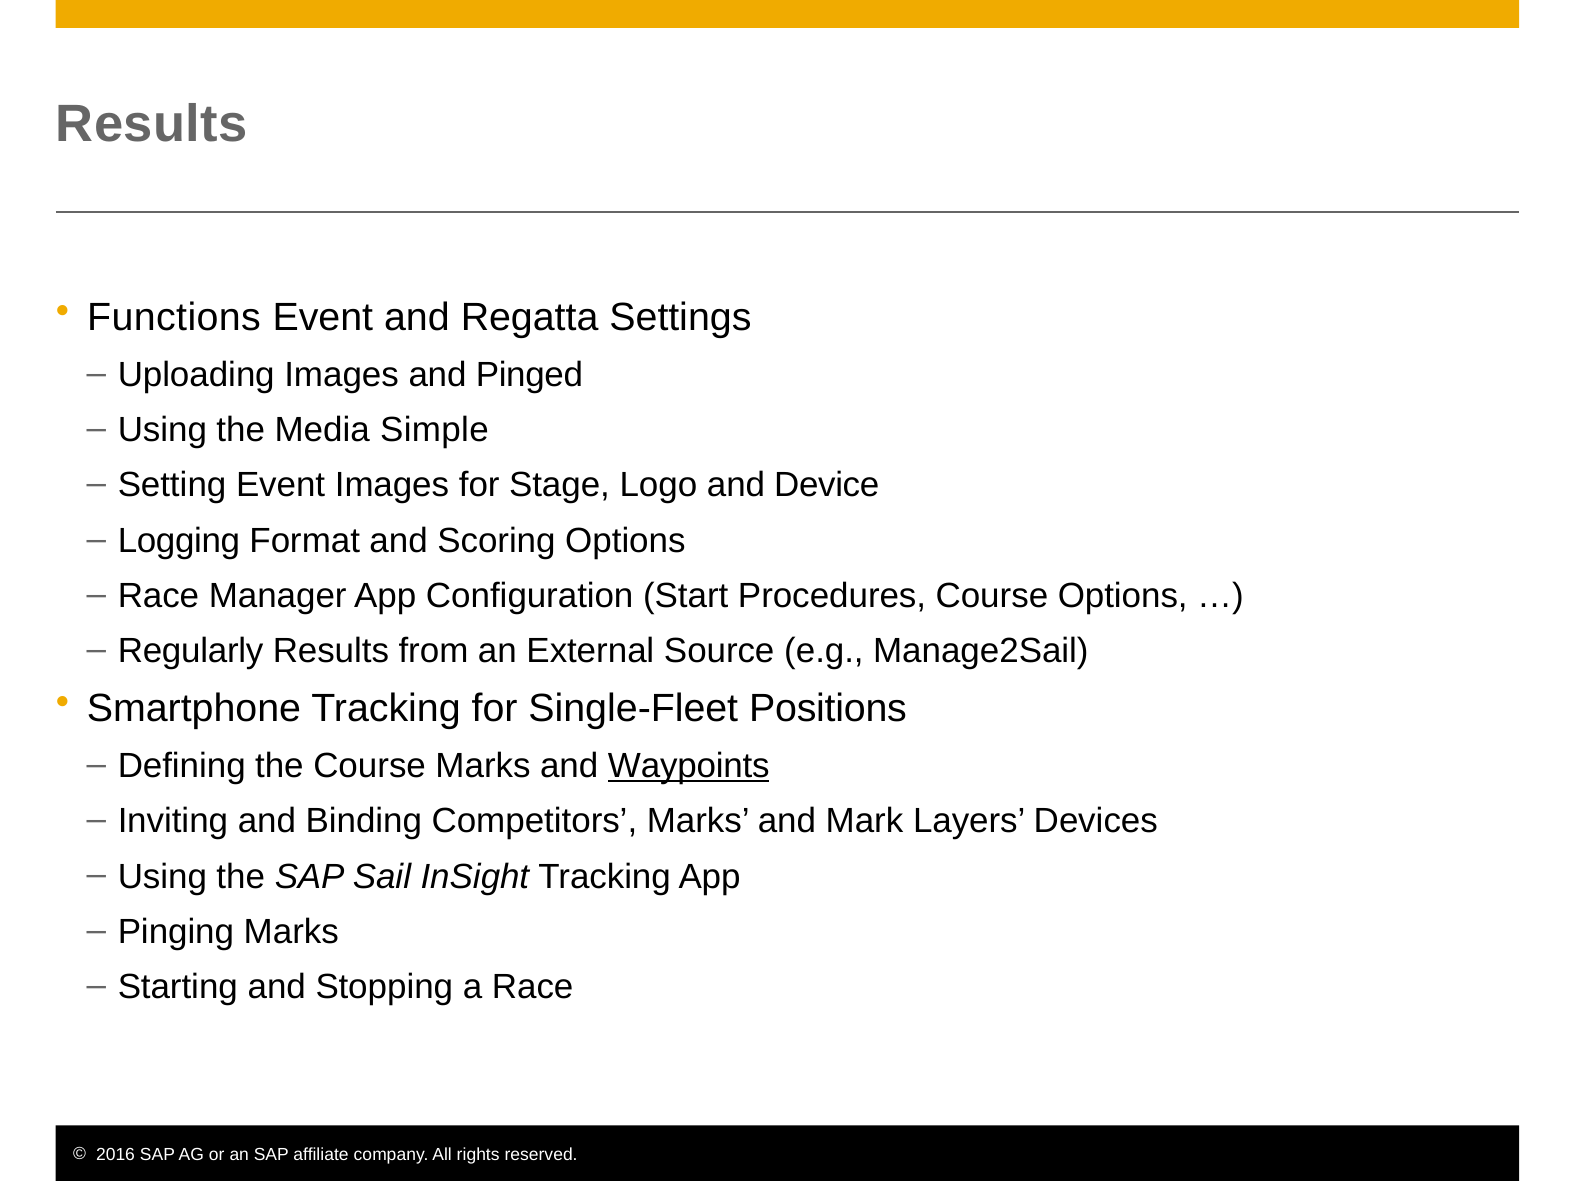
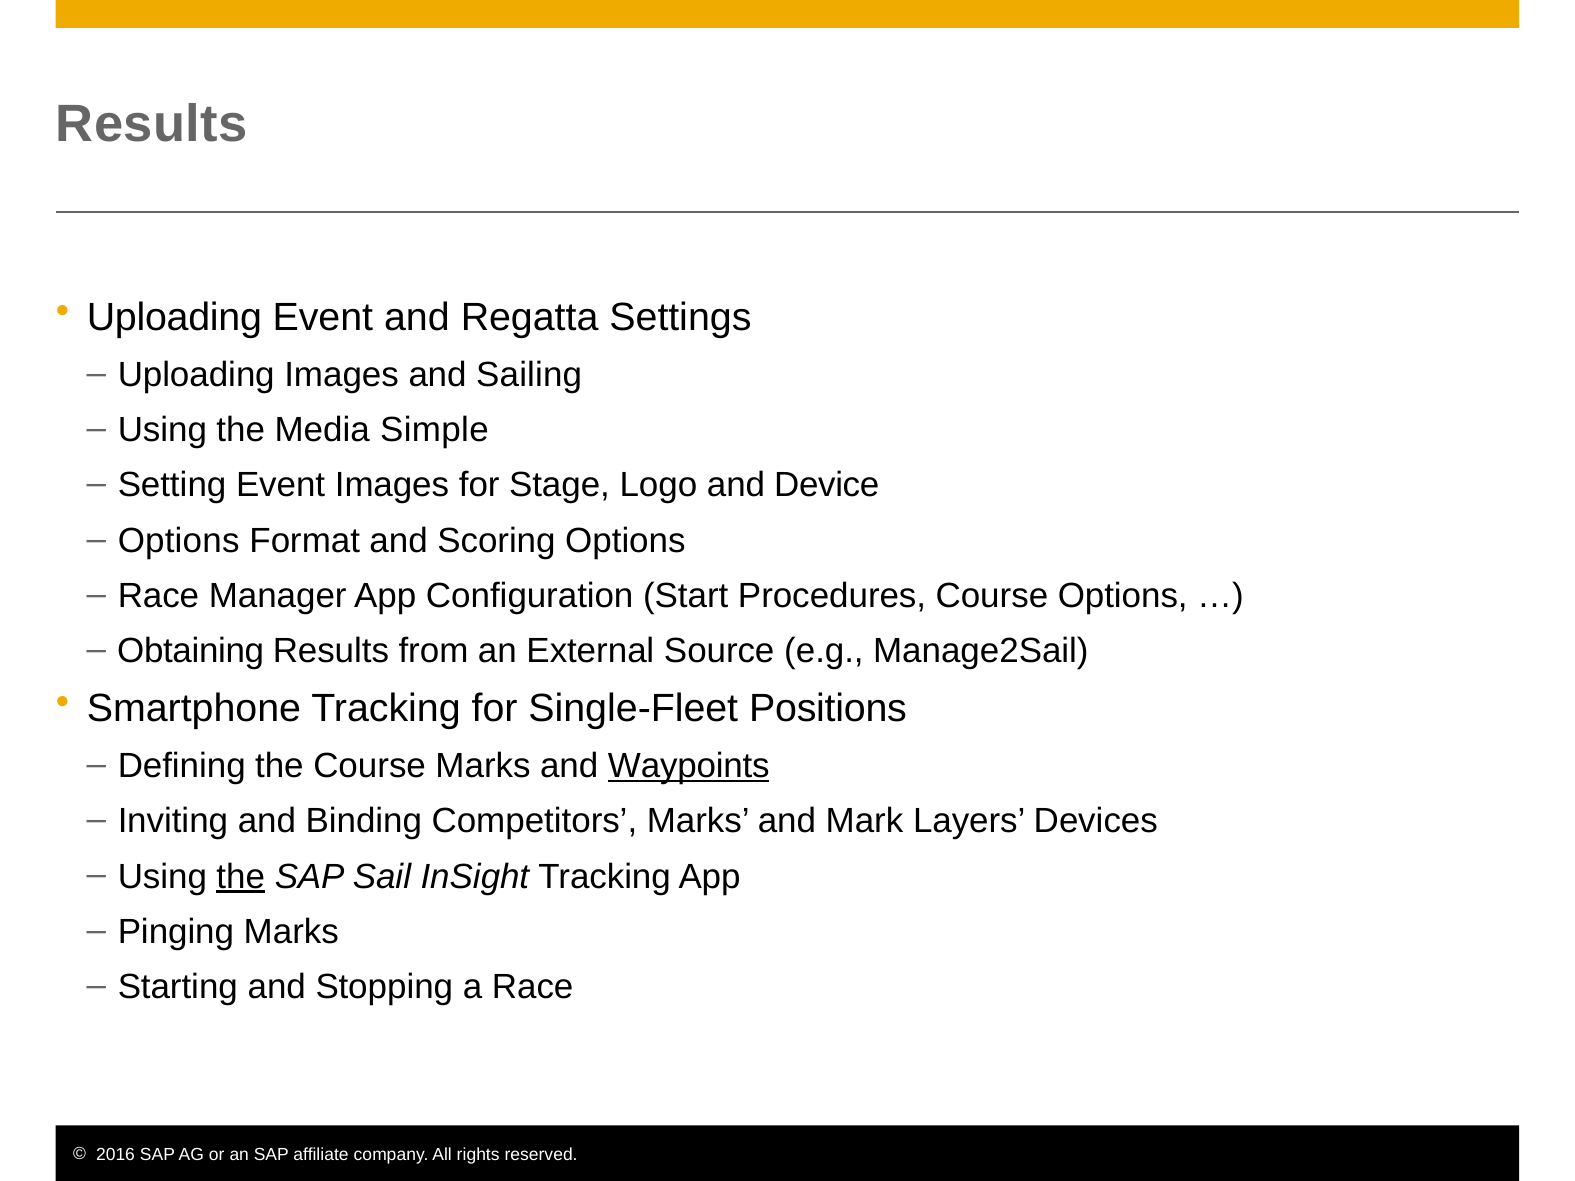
Functions: Functions -> Uploading (174, 318)
Pinged: Pinged -> Sailing (529, 375)
Logging: Logging -> Options (179, 541)
Regularly: Regularly -> Obtaining (191, 651)
the underline: none -> present (241, 877)
